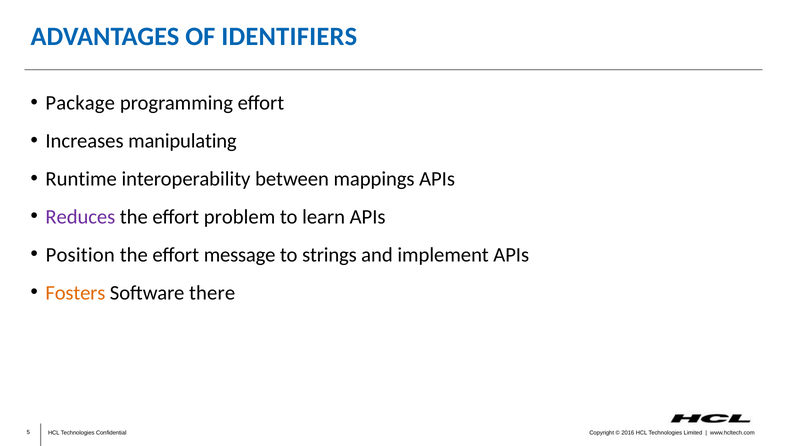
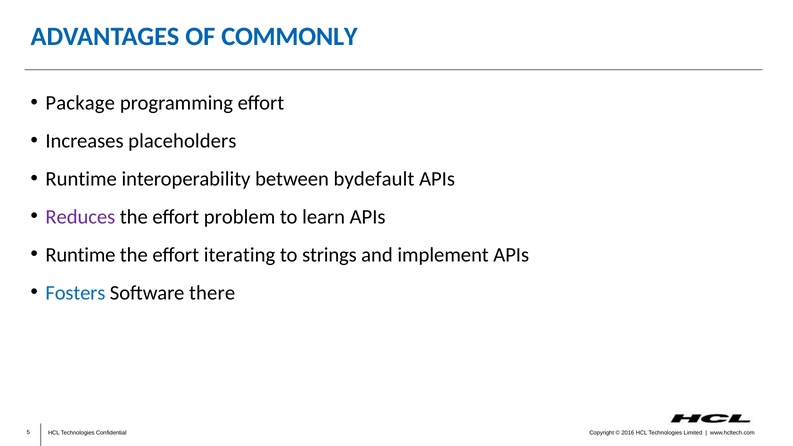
IDENTIFIERS: IDENTIFIERS -> COMMONLY (289, 37)
manipulating: manipulating -> placeholders (182, 141)
mappings: mappings -> bydefault (374, 179)
Position: Position -> Runtime (80, 255)
message: message -> iterating (240, 255)
Fosters colour: orange -> blue (75, 293)
